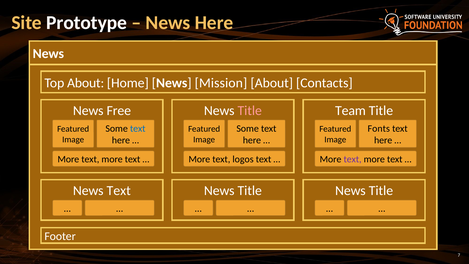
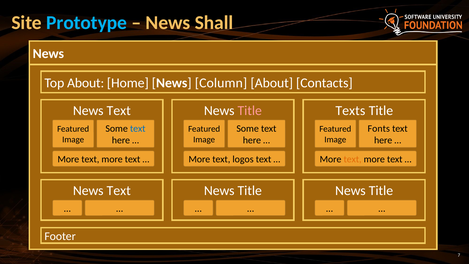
Prototype colour: white -> light blue (87, 23)
News Here: Here -> Shall (214, 23)
Mission: Mission -> Column (221, 83)
Free: Free -> Text (119, 111)
Team: Team -> Texts (350, 111)
text colour: purple -> orange (353, 159)
